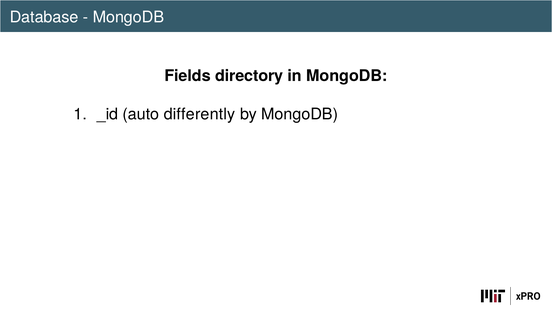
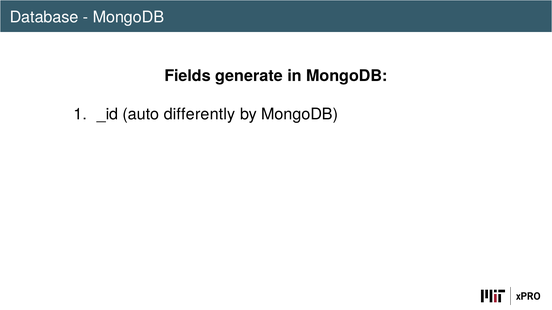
directory: directory -> generate (249, 76)
